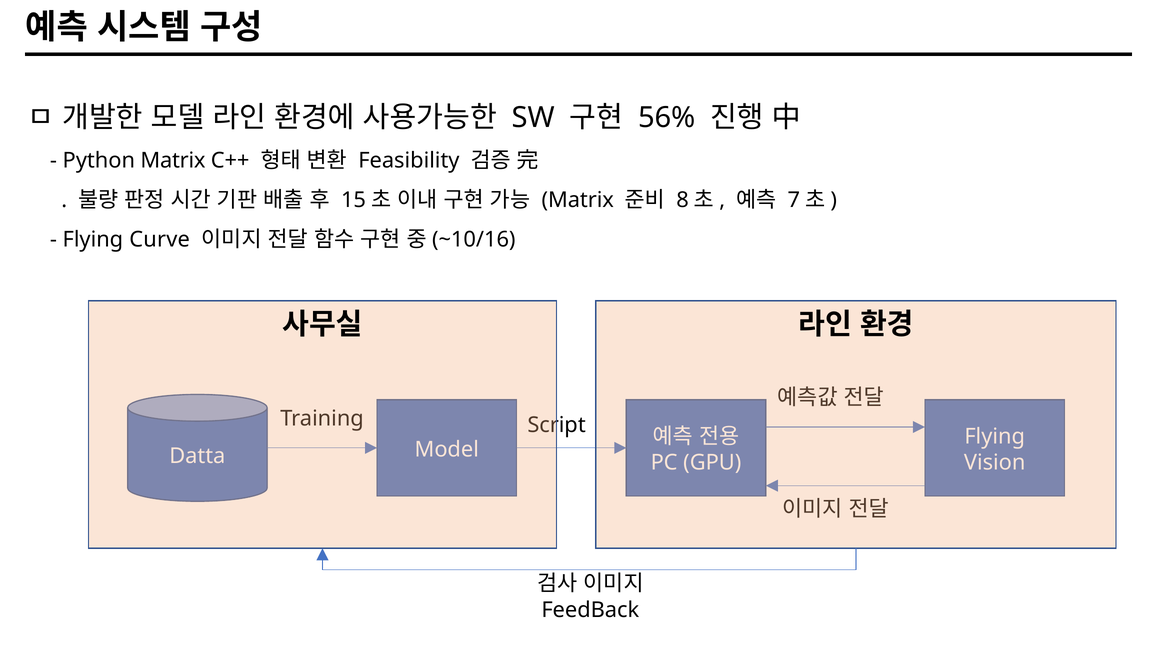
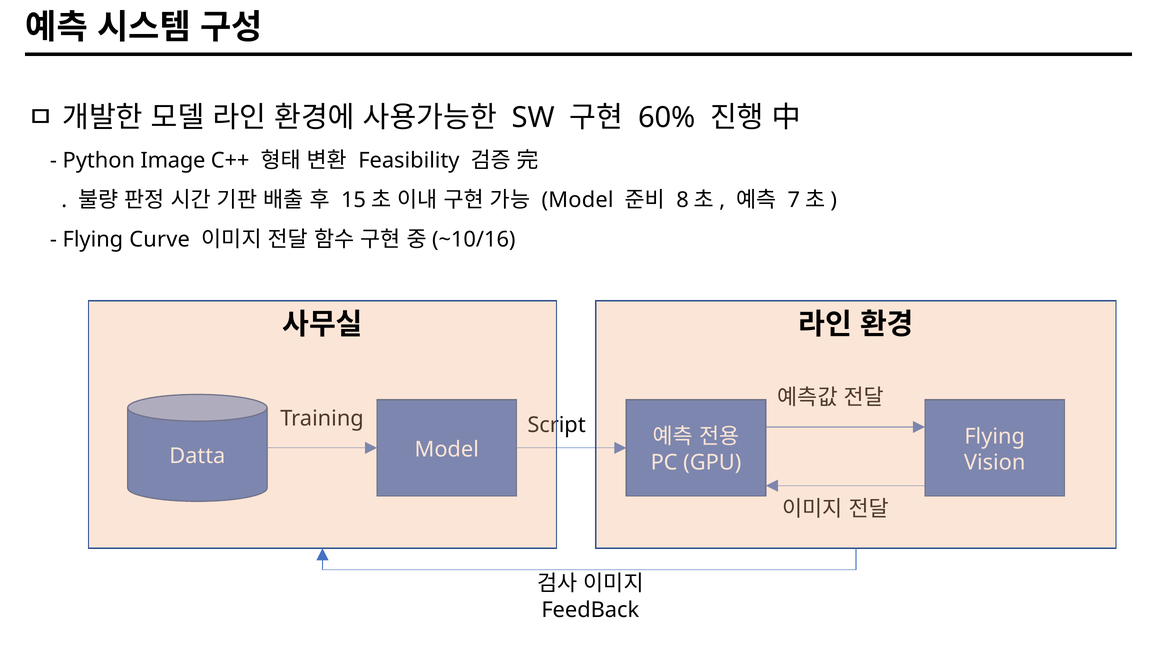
56%: 56% -> 60% (667, 118)
Python Matrix: Matrix -> Image (173, 161)
Matrix: Matrix -> Model (578, 200)
